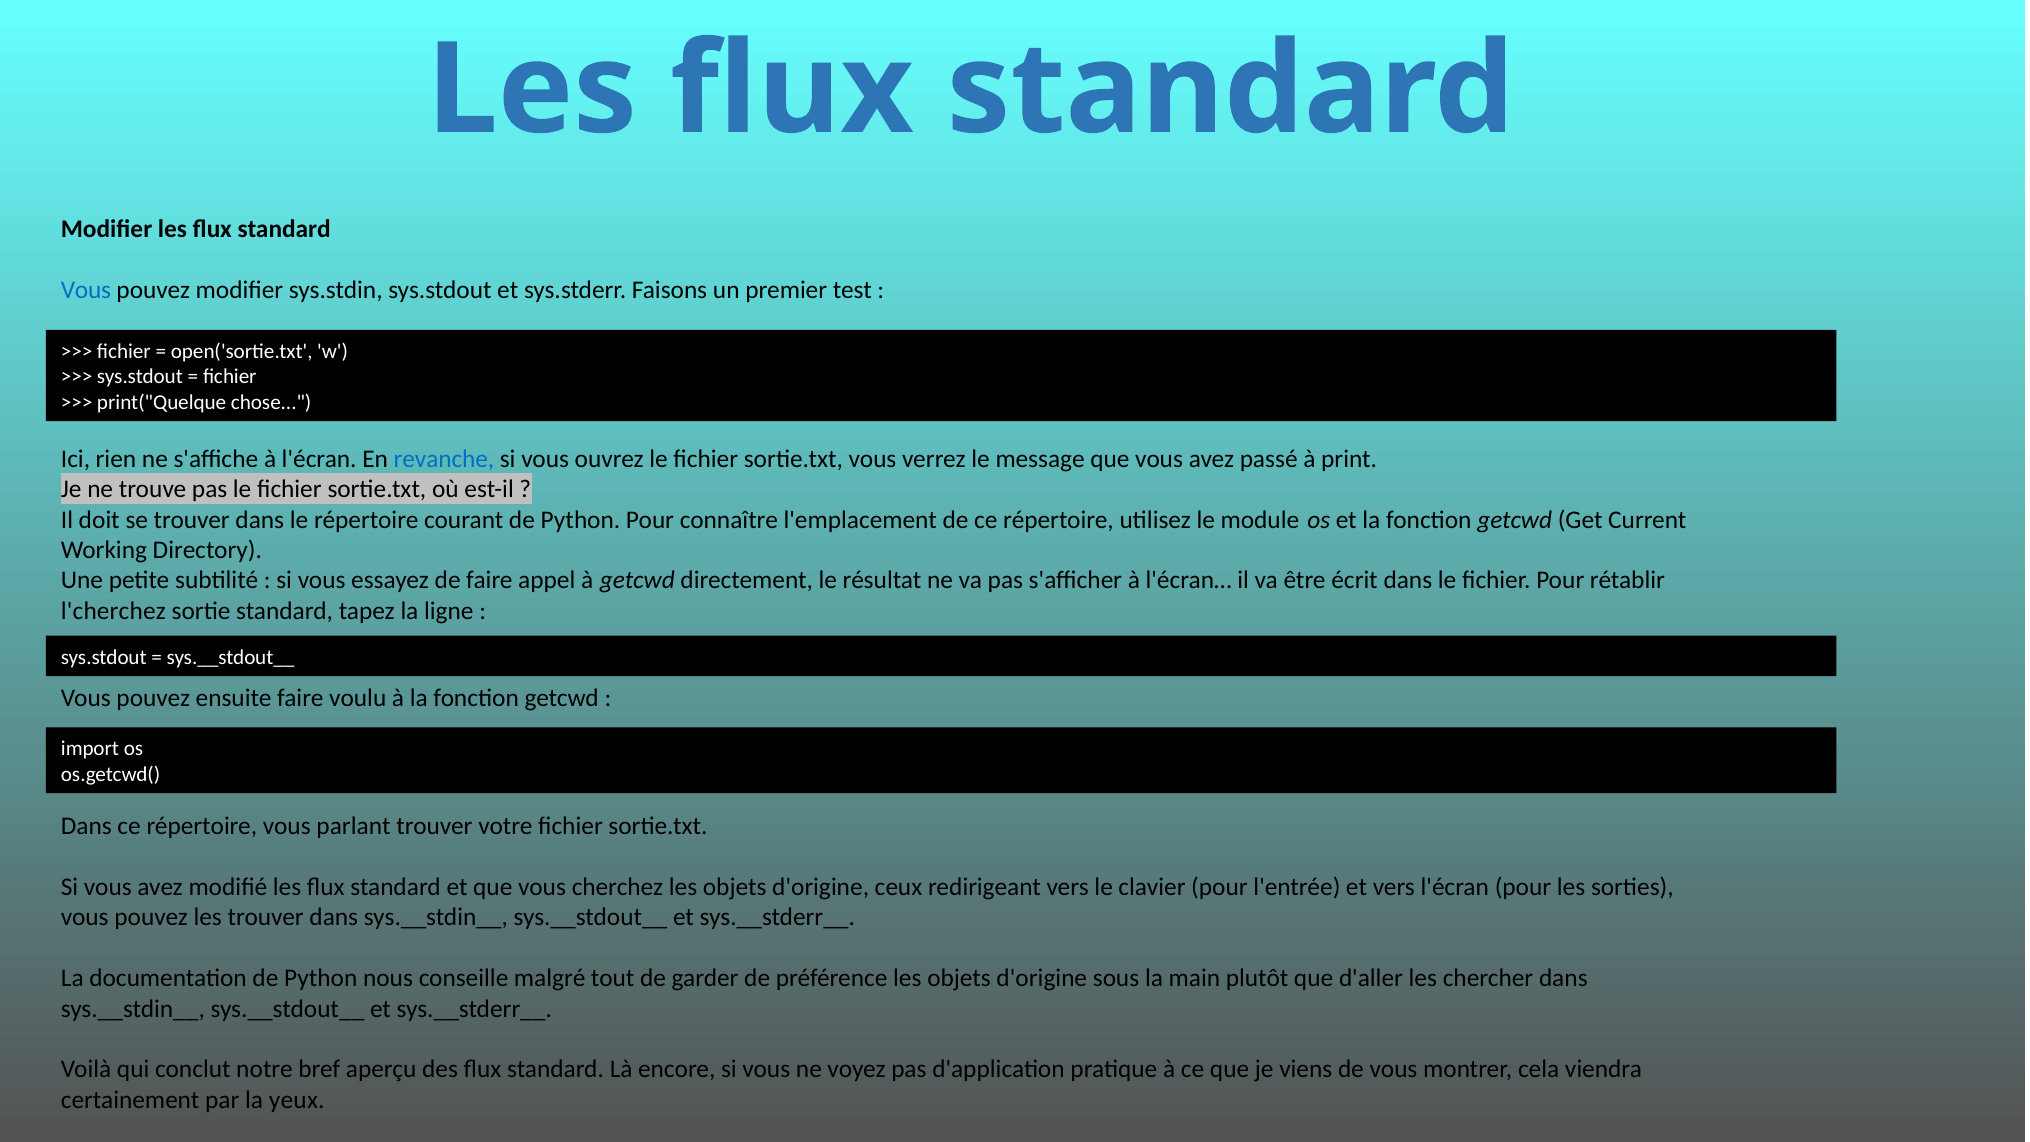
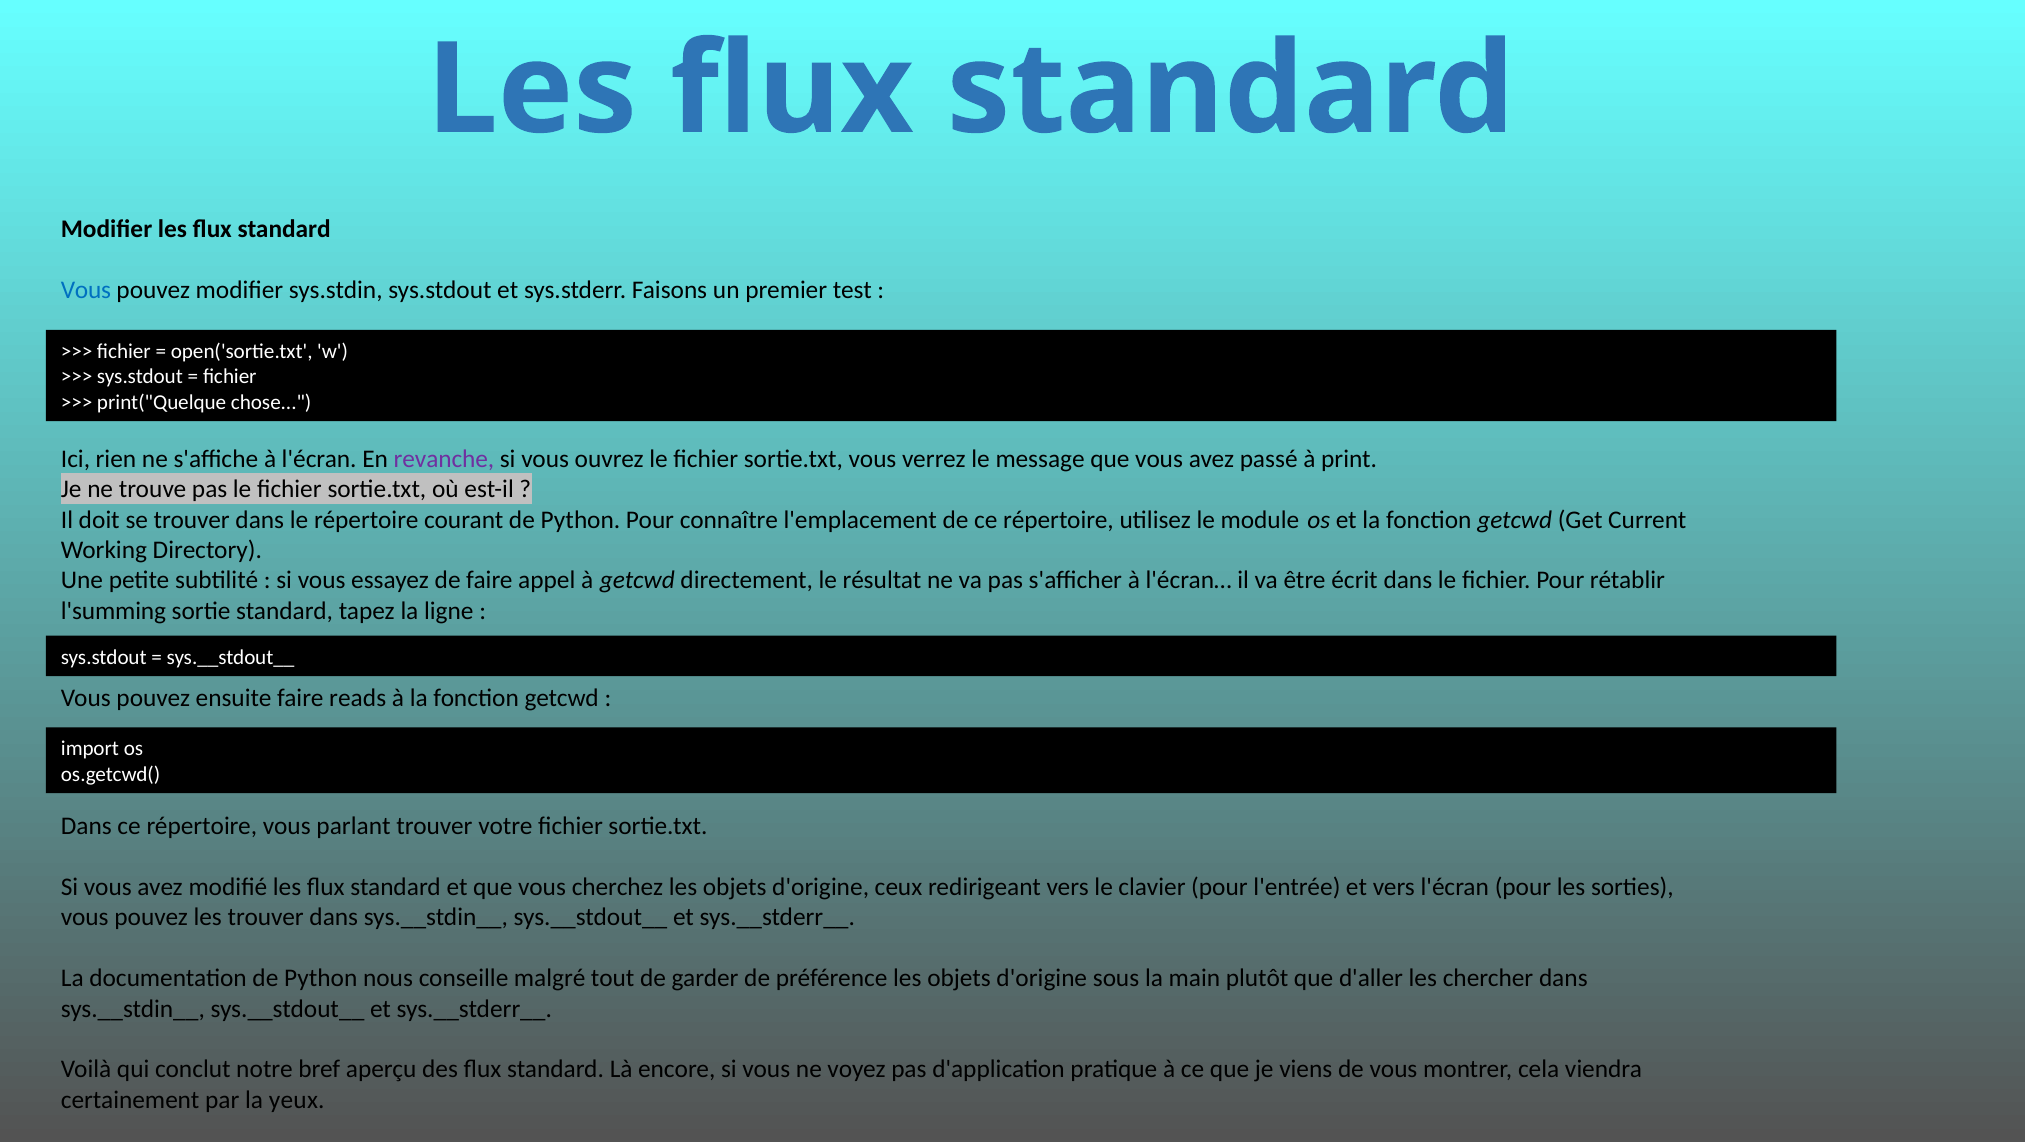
revanche colour: blue -> purple (444, 459)
l'cherchez: l'cherchez -> l'summing (114, 611)
voulu: voulu -> reads (358, 698)
